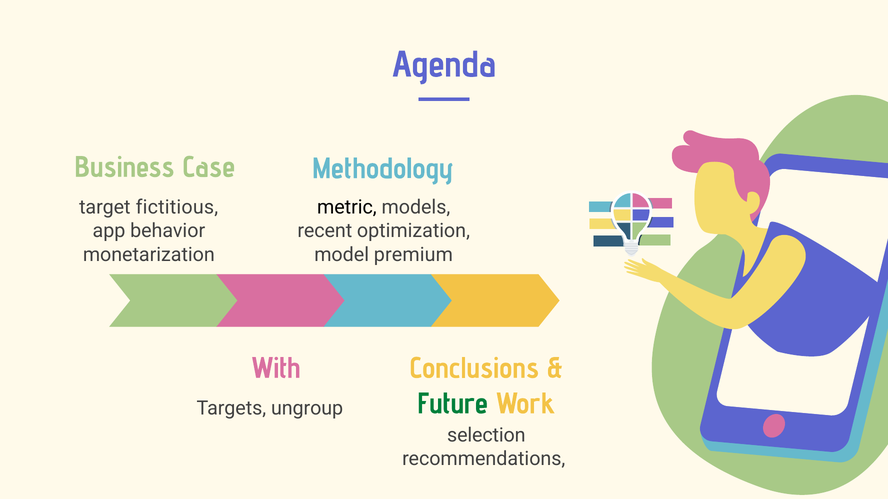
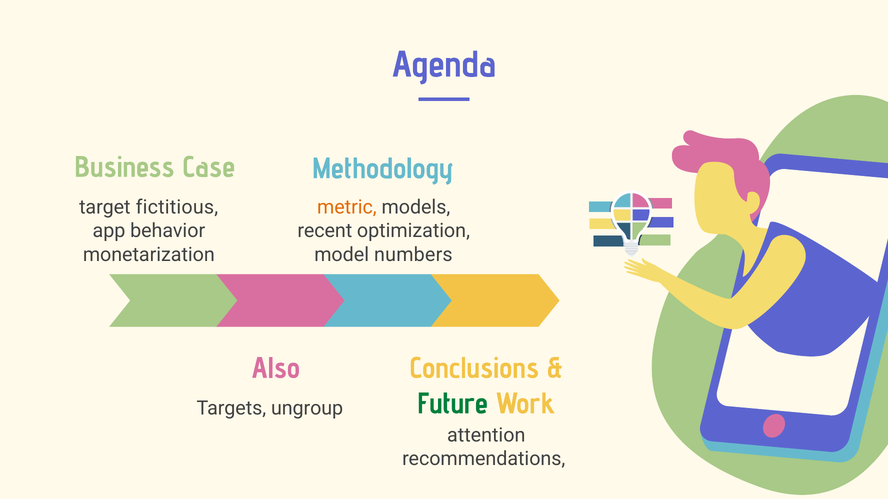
metric colour: black -> orange (347, 207)
premium: premium -> numbers (413, 255)
With: With -> Also (276, 368)
selection: selection -> attention (486, 436)
